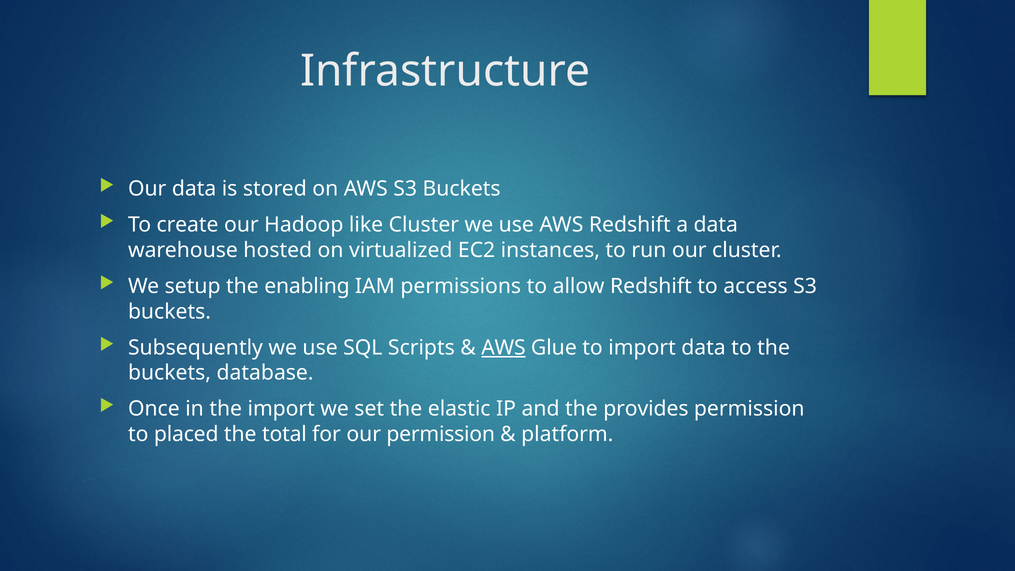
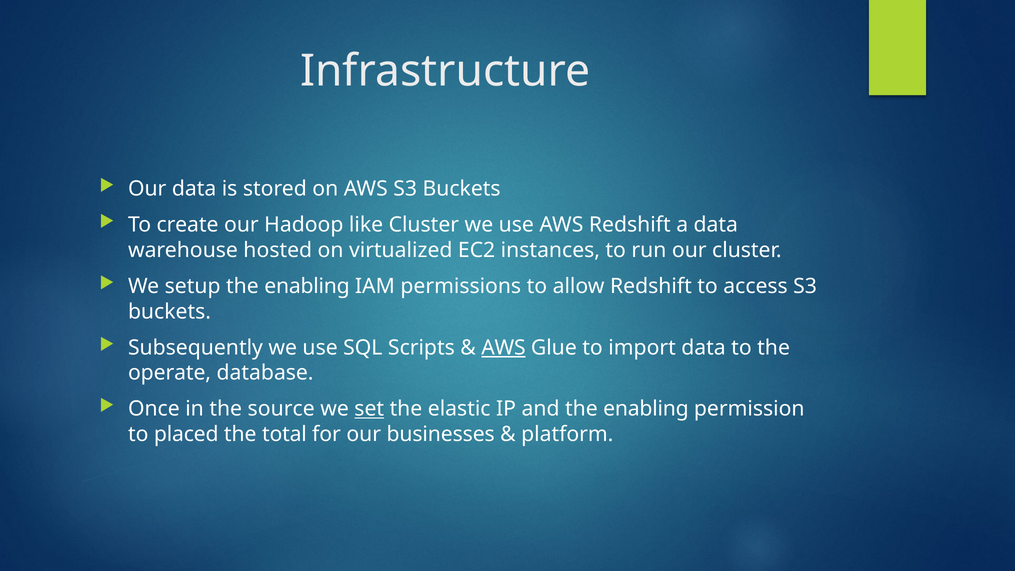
buckets: buckets -> operate (170, 373)
the import: import -> source (281, 409)
set underline: none -> present (369, 409)
and the provides: provides -> enabling (646, 409)
our permission: permission -> businesses (441, 434)
